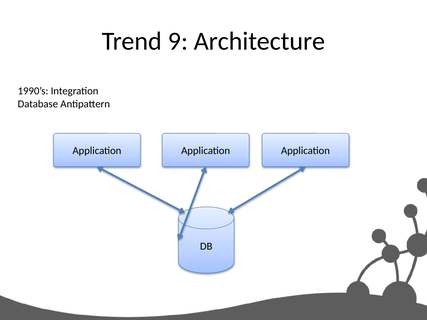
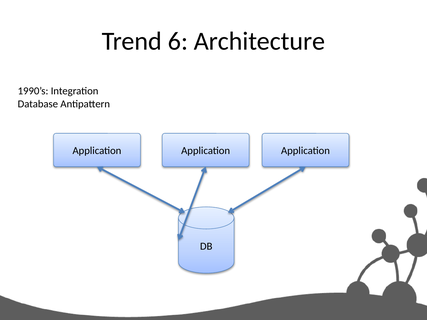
9: 9 -> 6 (178, 41)
